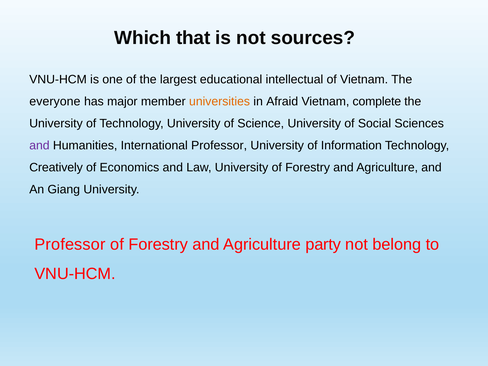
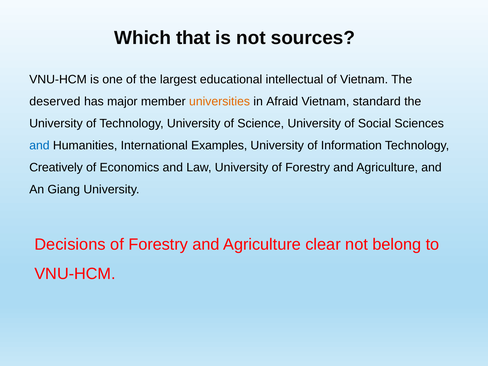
everyone: everyone -> deserved (55, 102)
complete: complete -> standard (377, 102)
and colour: purple -> blue (39, 145)
International Professor: Professor -> Examples (219, 145)
Professor: Professor -> Decisions (70, 245)
party: party -> clear (323, 245)
